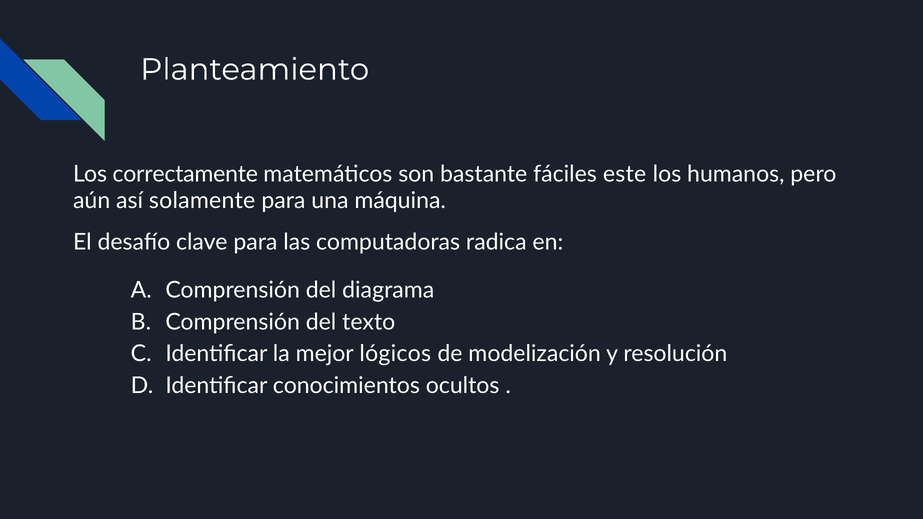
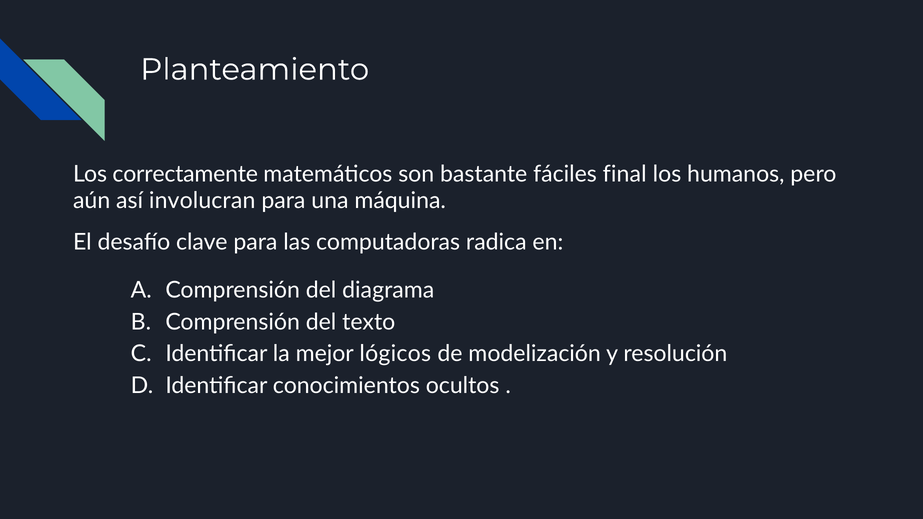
este: este -> final (625, 174)
solamente: solamente -> involucran (202, 201)
